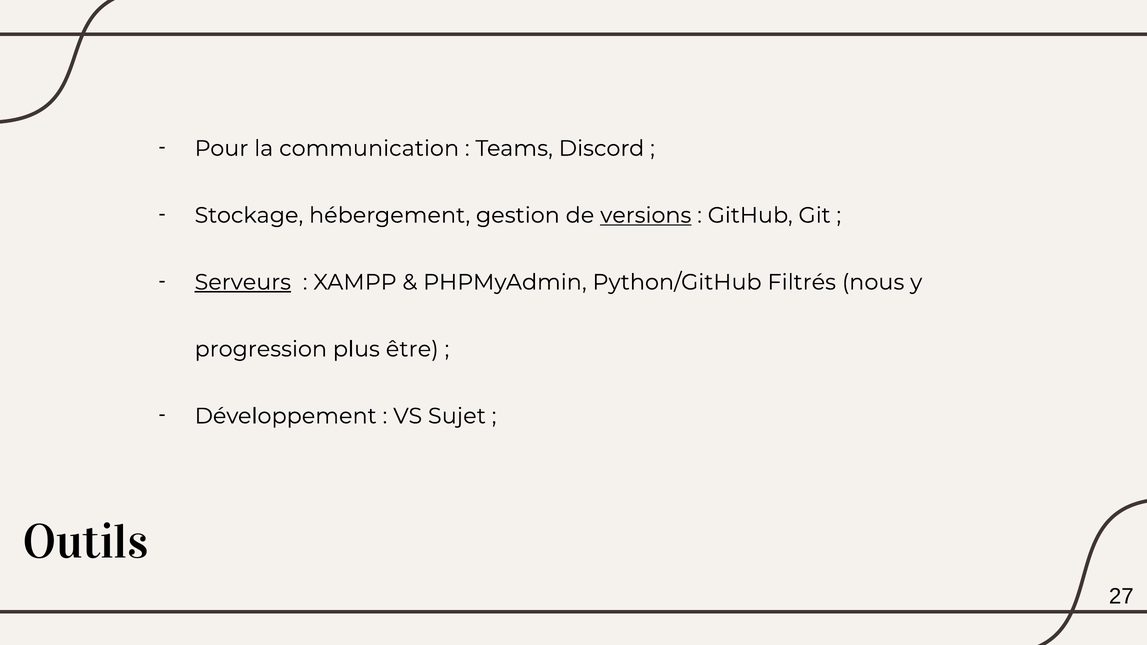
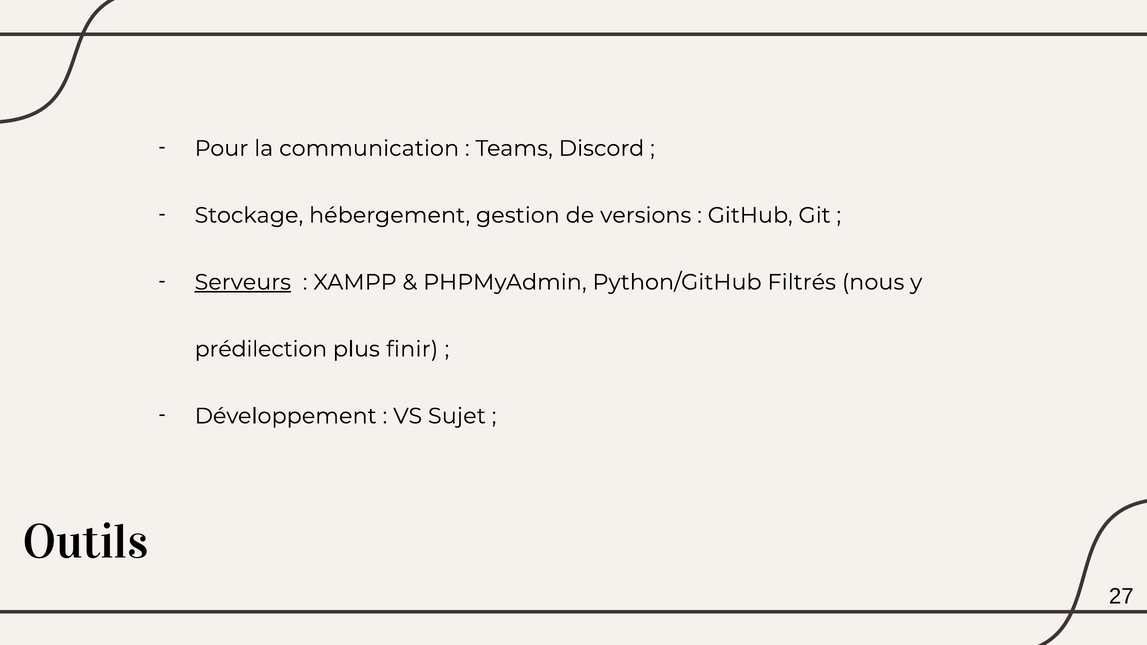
versions underline: present -> none (646, 215)
progression: progression -> prédilection (261, 349)
être: être -> finir (412, 349)
